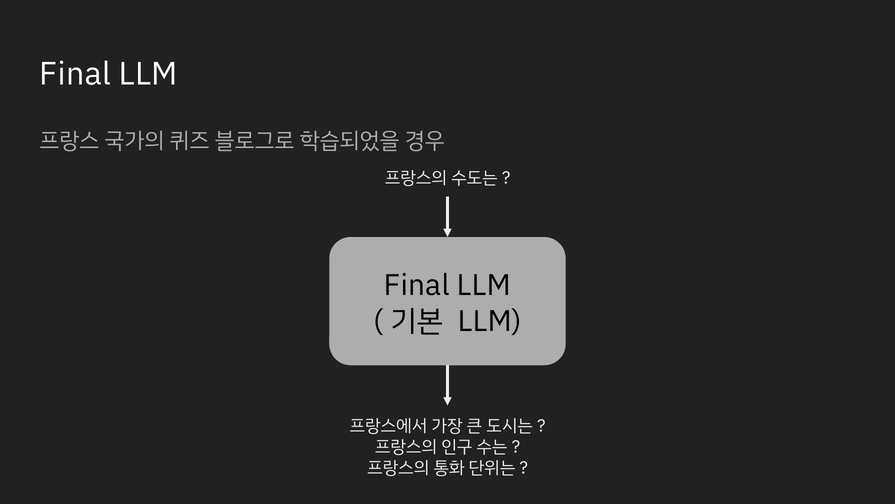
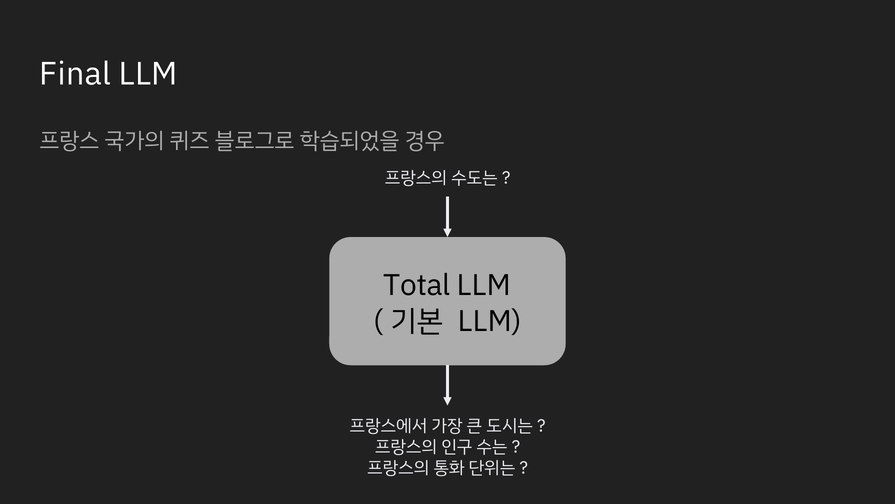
Final: Final -> Total (417, 285)
